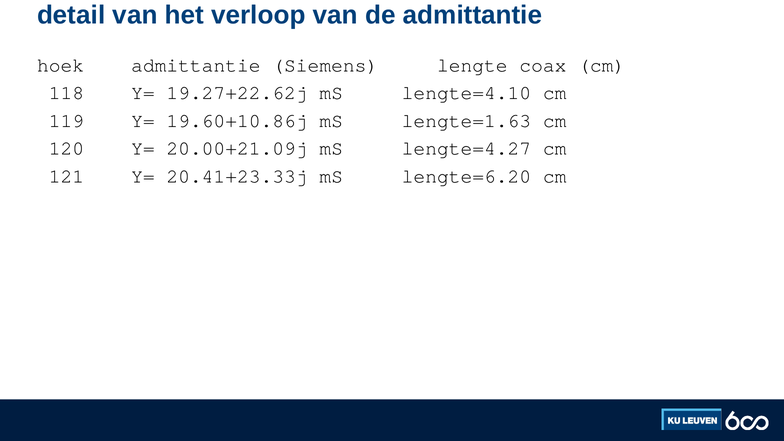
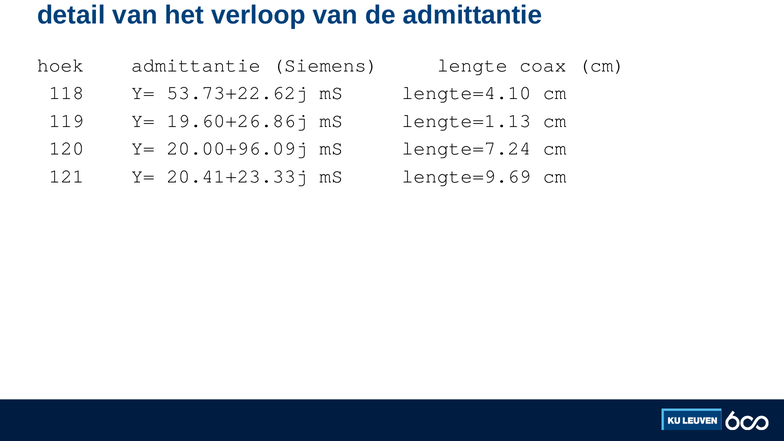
19.27+22.62j: 19.27+22.62j -> 53.73+22.62j (237, 93)
19.60+10.86j: 19.60+10.86j -> 19.60+26.86j (237, 121)
lengte=1.63: lengte=1.63 -> lengte=1.13 (466, 121)
20.00+21.09j: 20.00+21.09j -> 20.00+96.09j (237, 148)
lengte=4.27: lengte=4.27 -> lengte=7.24 (466, 148)
lengte=6.20: lengte=6.20 -> lengte=9.69 (466, 176)
